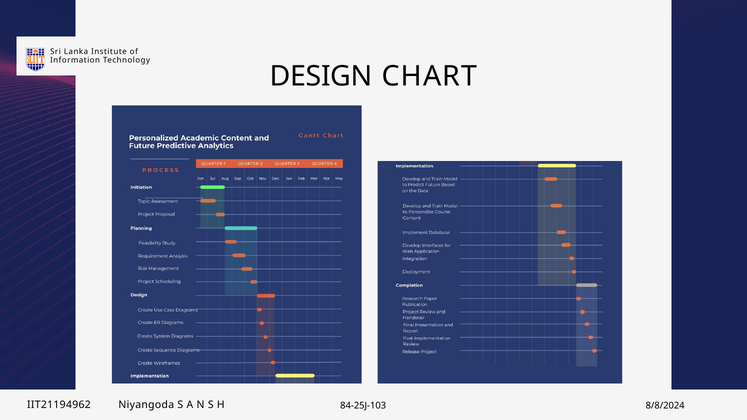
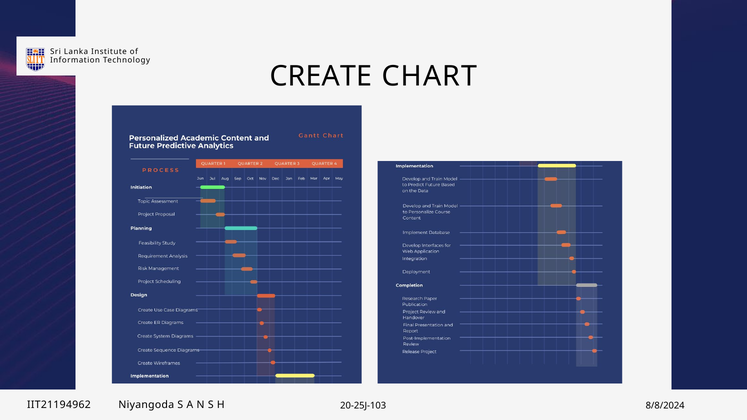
DESIGN: DESIGN -> CREATE (321, 77)
84-25J-103: 84-25J-103 -> 20-25J-103 (363, 406)
